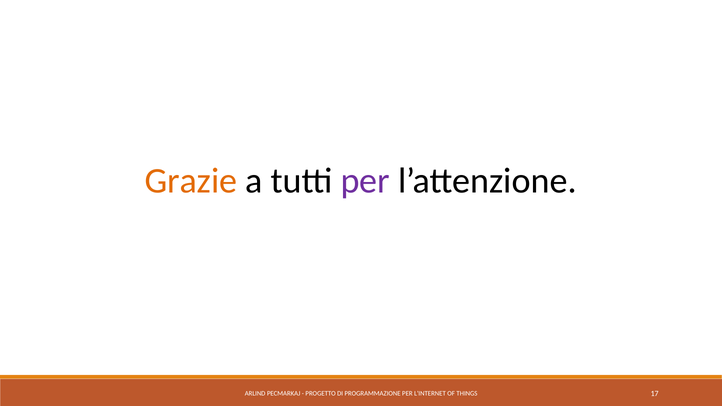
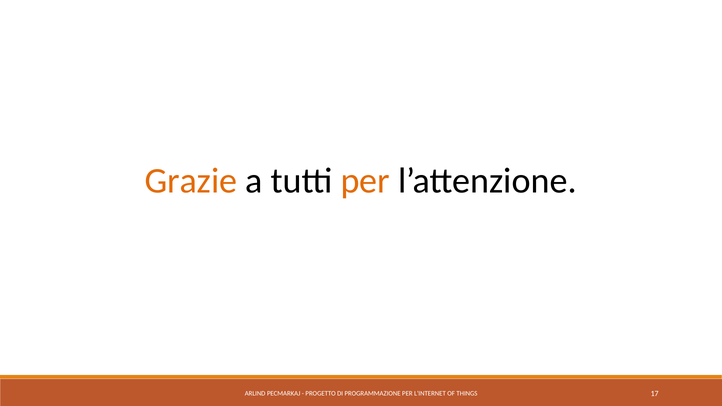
per colour: purple -> orange (365, 181)
